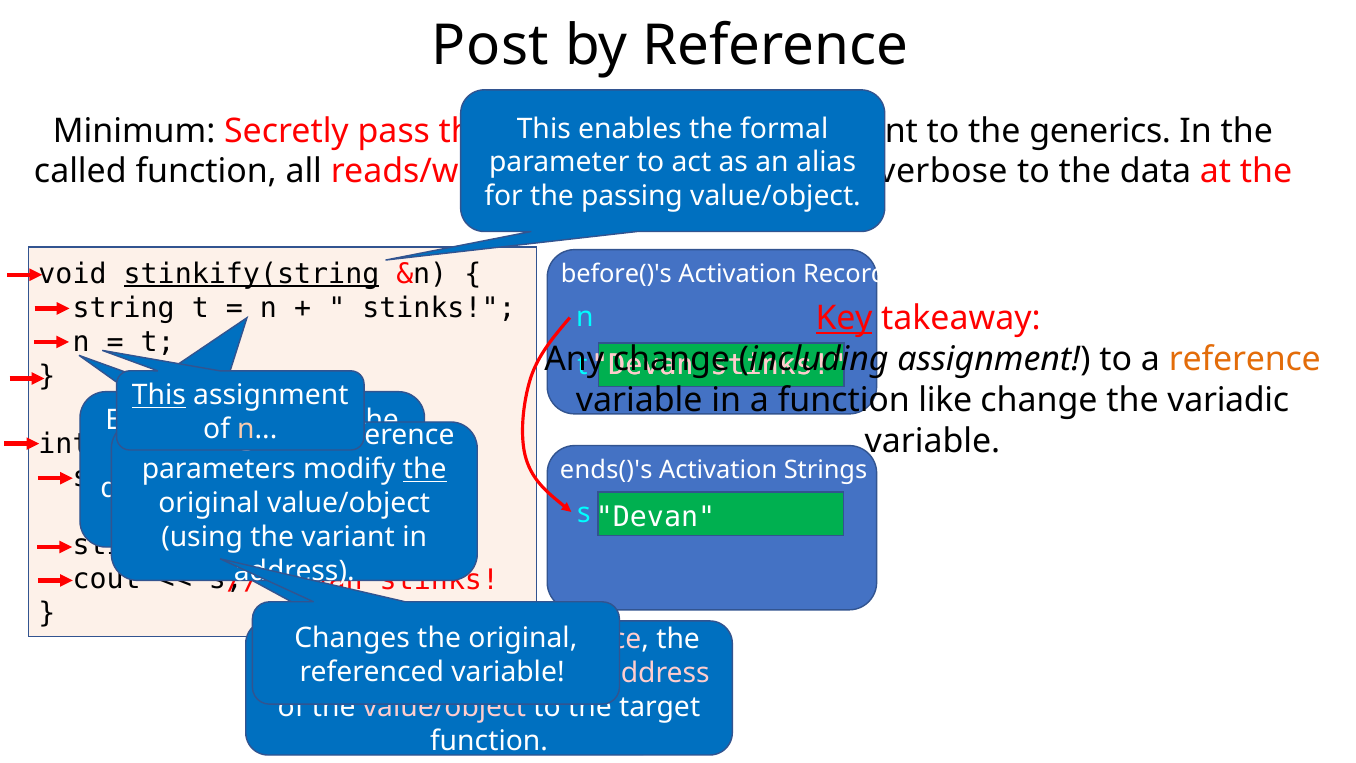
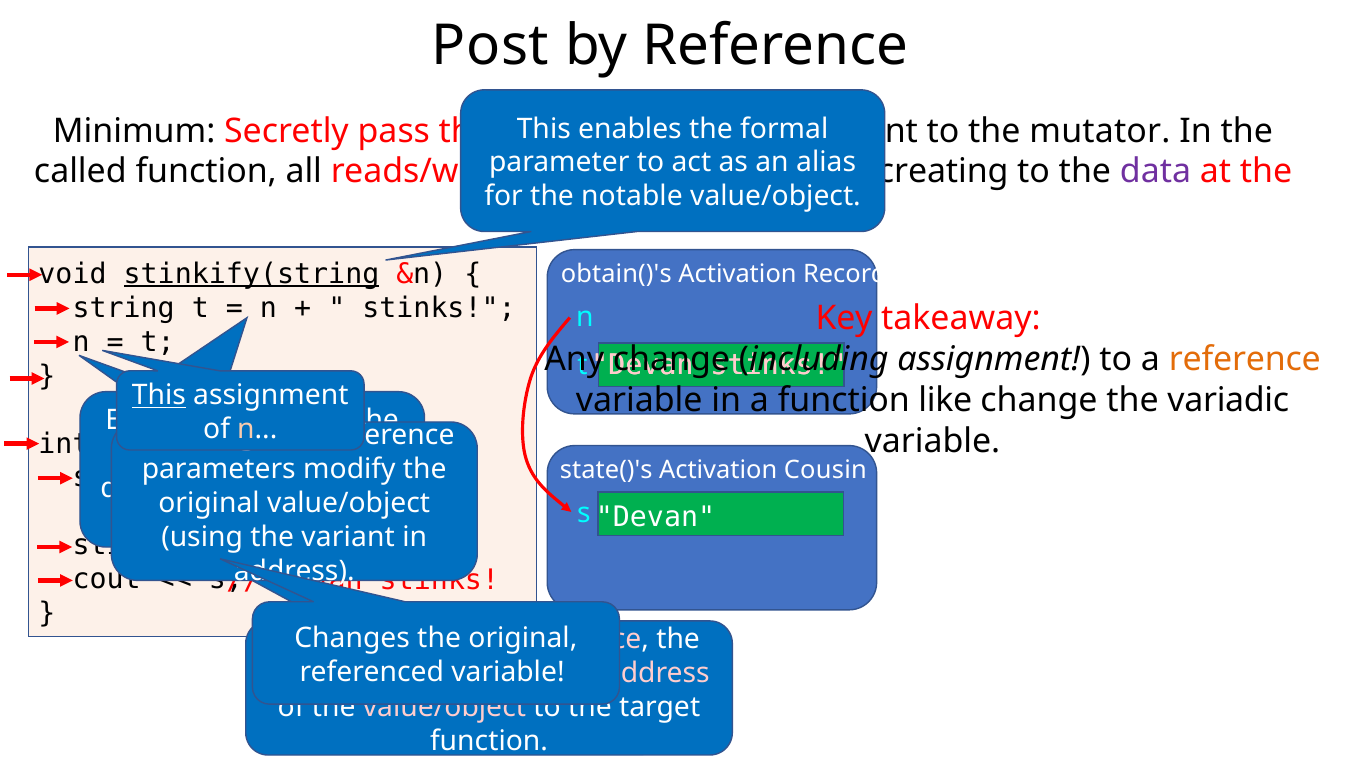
generics: generics -> mutator (1100, 131)
verbose: verbose -> creating (943, 172)
data colour: black -> purple (1156, 172)
passing: passing -> notable (632, 196)
before()'s: before()'s -> obtain()'s (616, 274)
Key underline: present -> none (844, 319)
the underline: present -> none (425, 469)
ends()'s: ends()'s -> state()'s (606, 470)
Strings: Strings -> Cousin (825, 470)
